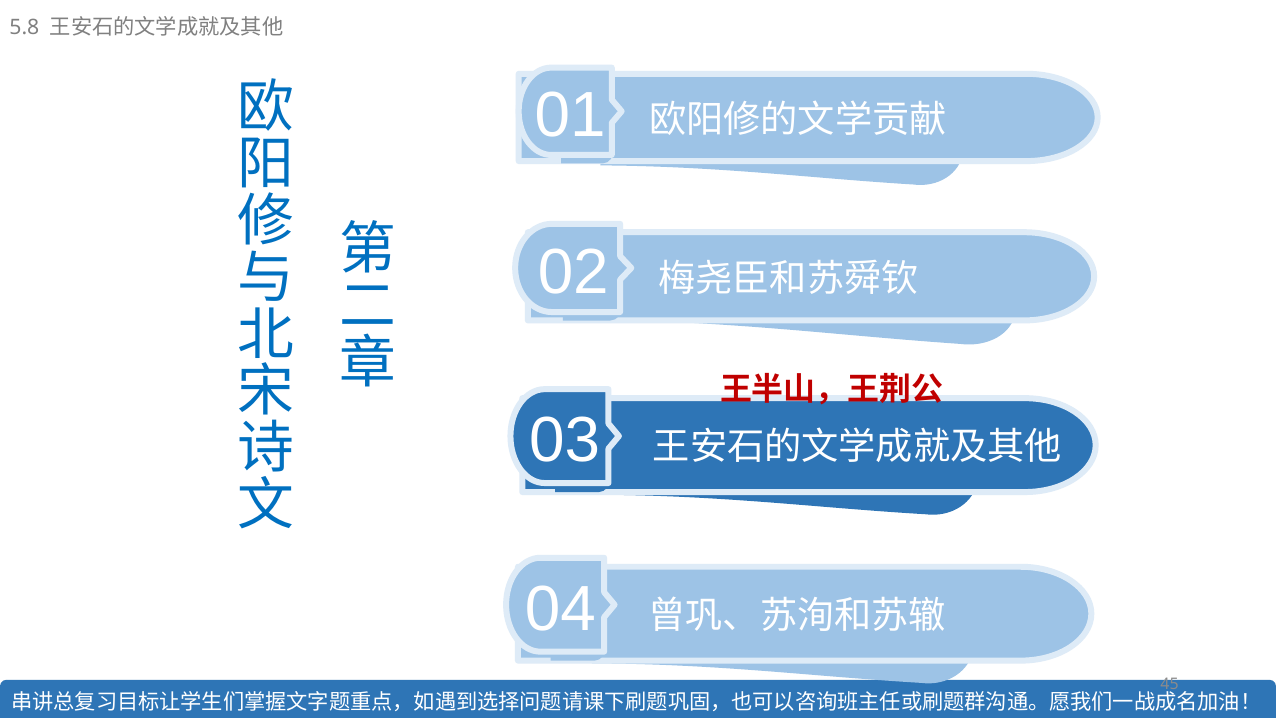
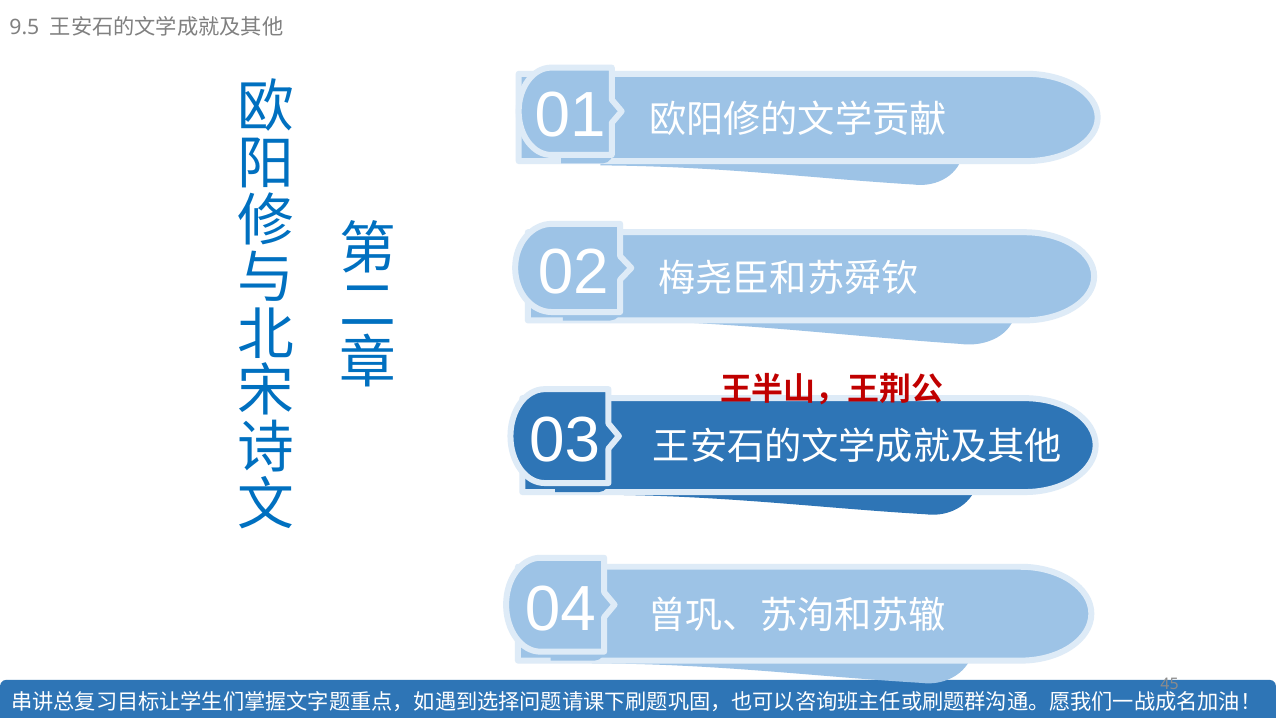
5.8: 5.8 -> 9.5 (24, 27)
